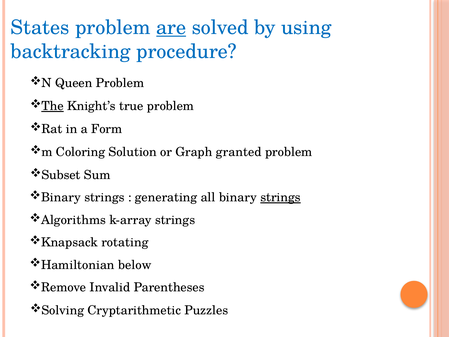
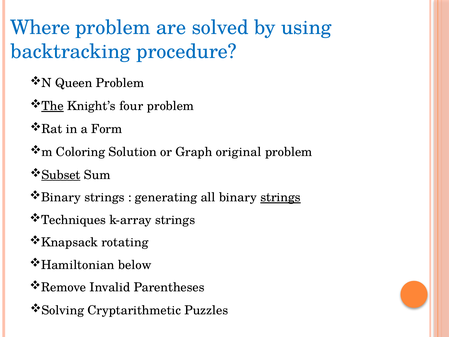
States: States -> Where (40, 28)
are underline: present -> none (171, 28)
true: true -> four (131, 106)
granted: granted -> original (239, 152)
Subset underline: none -> present (61, 175)
Algorithms: Algorithms -> Techniques (74, 220)
